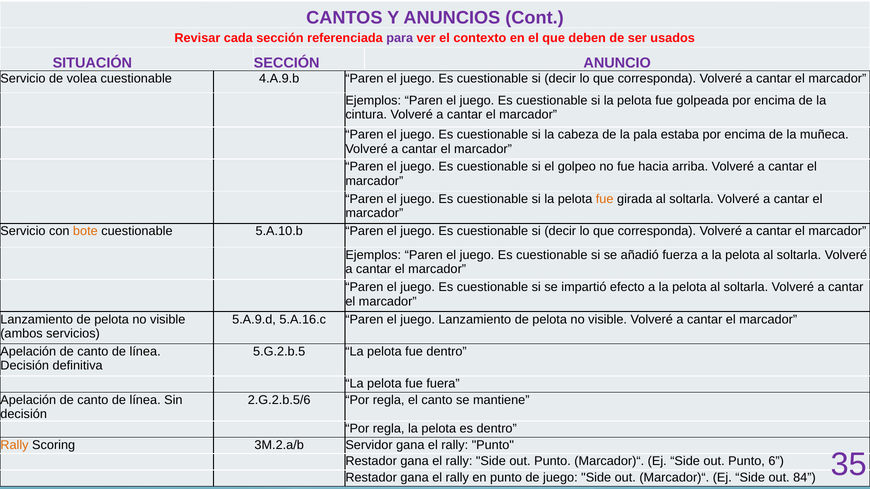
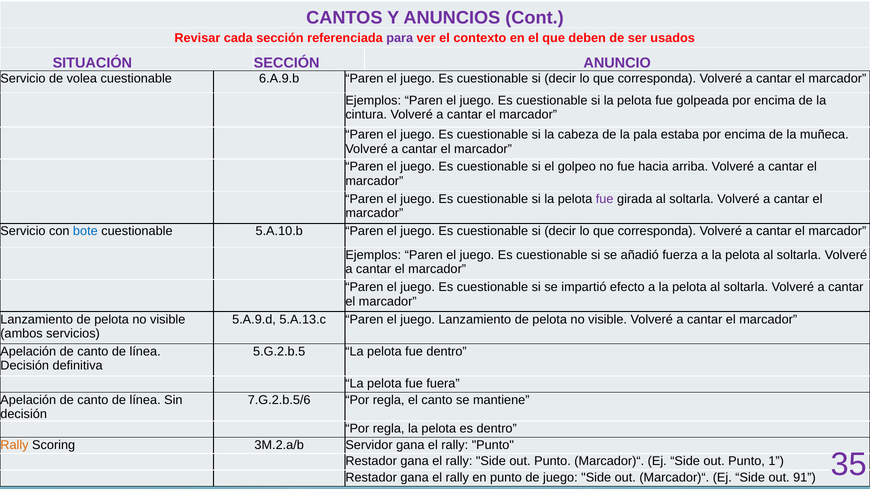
4.A.9.b: 4.A.9.b -> 6.A.9.b (279, 78)
fue colour: orange -> purple (605, 199)
bote colour: orange -> blue (85, 231)
5.A.16.c: 5.A.16.c -> 5.A.13.c (303, 320)
2.G.2.b.5/6: 2.G.2.b.5/6 -> 7.G.2.b.5/6 (279, 400)
6: 6 -> 1 (776, 462)
84: 84 -> 91 (804, 478)
